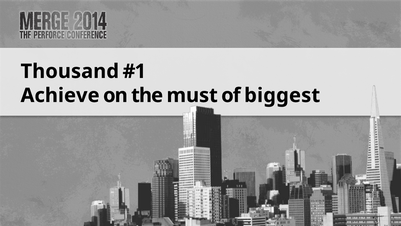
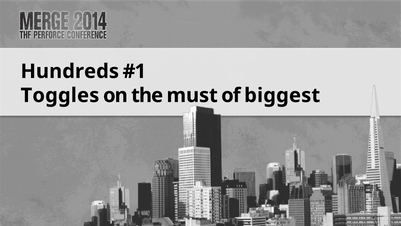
Thousand: Thousand -> Hundreds (70, 71)
Achieve: Achieve -> Toggles (60, 95)
